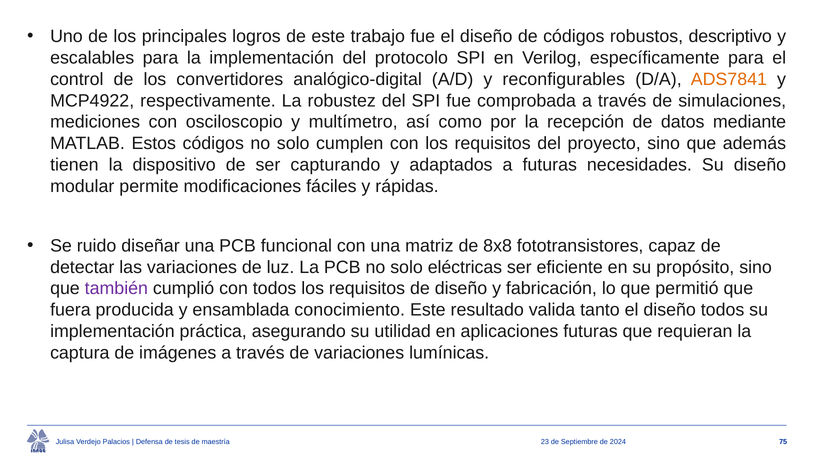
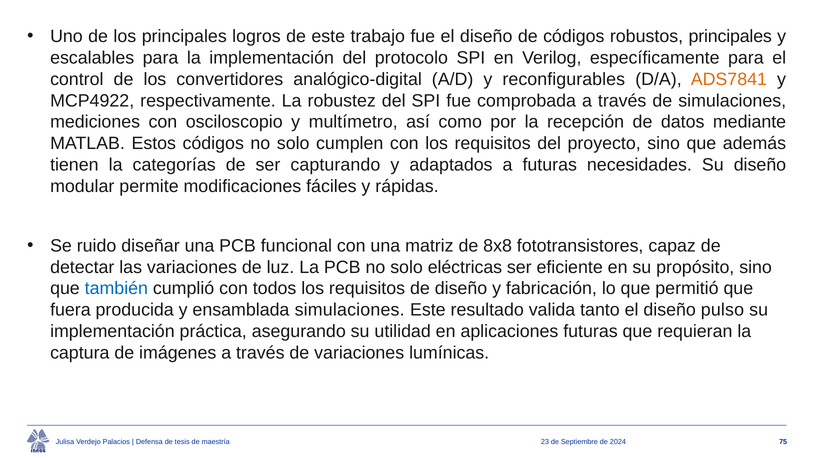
robustos descriptivo: descriptivo -> principales (730, 37)
dispositivo: dispositivo -> categorías (174, 165)
también colour: purple -> blue (116, 289)
ensamblada conocimiento: conocimiento -> simulaciones (350, 310)
diseño todos: todos -> pulso (722, 310)
